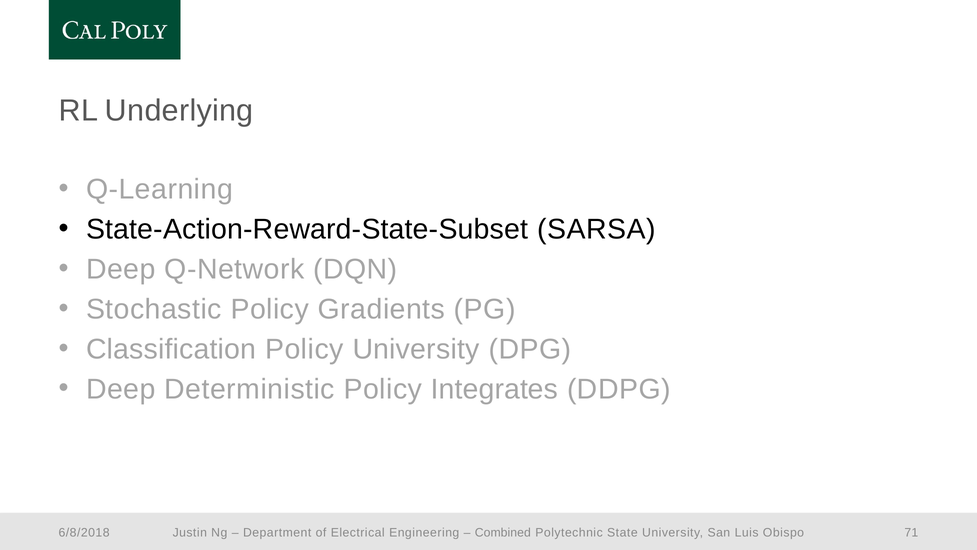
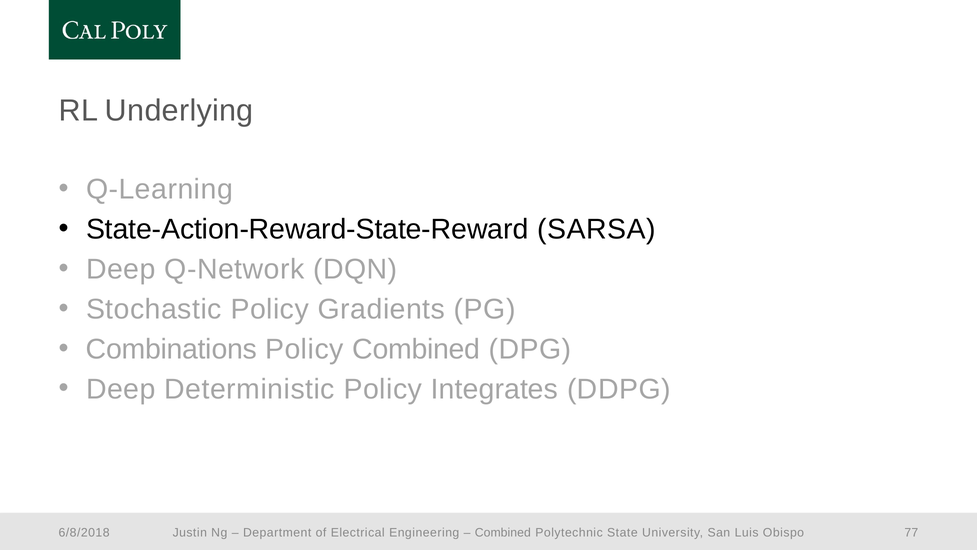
State-Action-Reward-State-Subset: State-Action-Reward-State-Subset -> State-Action-Reward-State-Reward (307, 229)
Classification: Classification -> Combinations (171, 349)
Policy University: University -> Combined (416, 349)
71: 71 -> 77 (911, 533)
